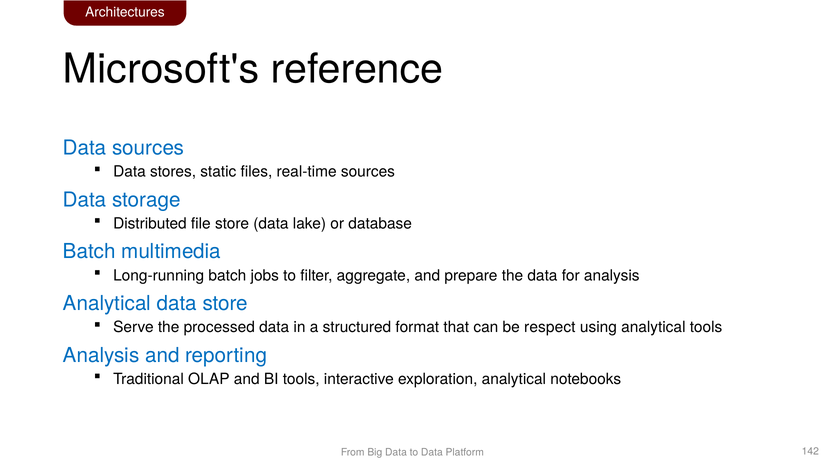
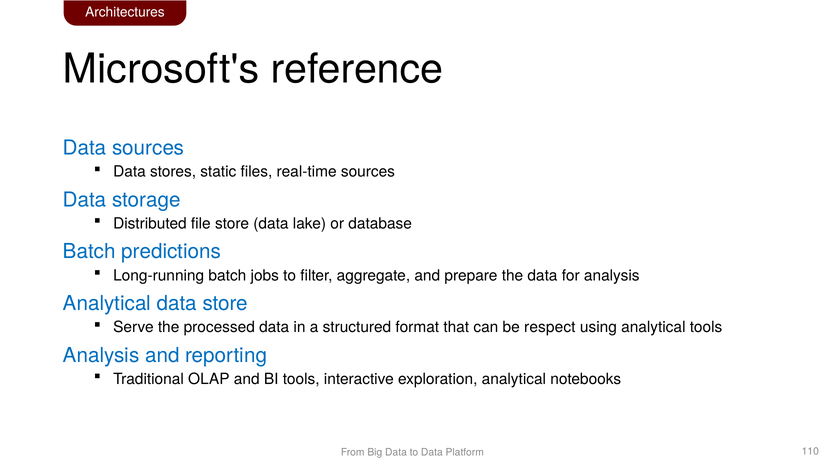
multimedia: multimedia -> predictions (171, 252)
142: 142 -> 110 (810, 451)
